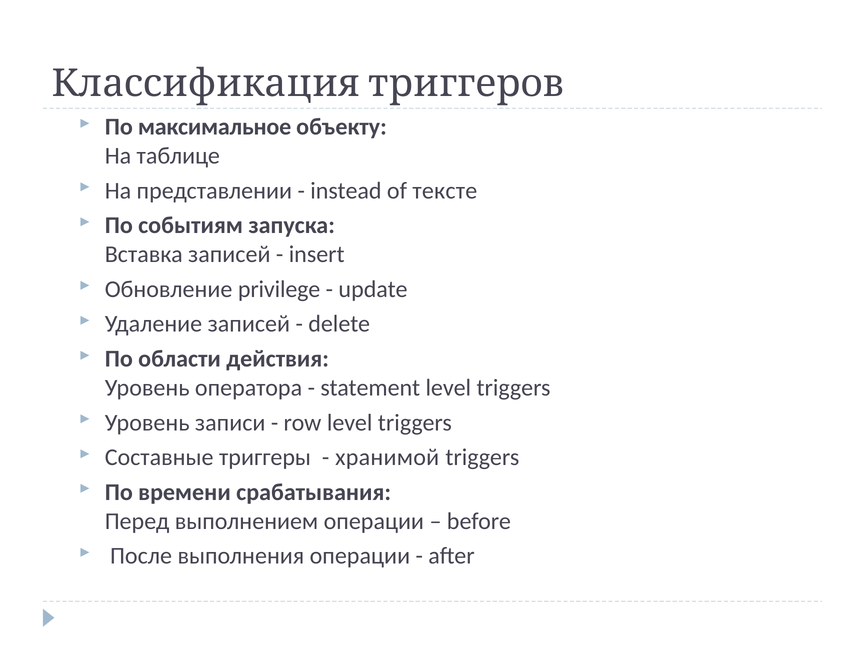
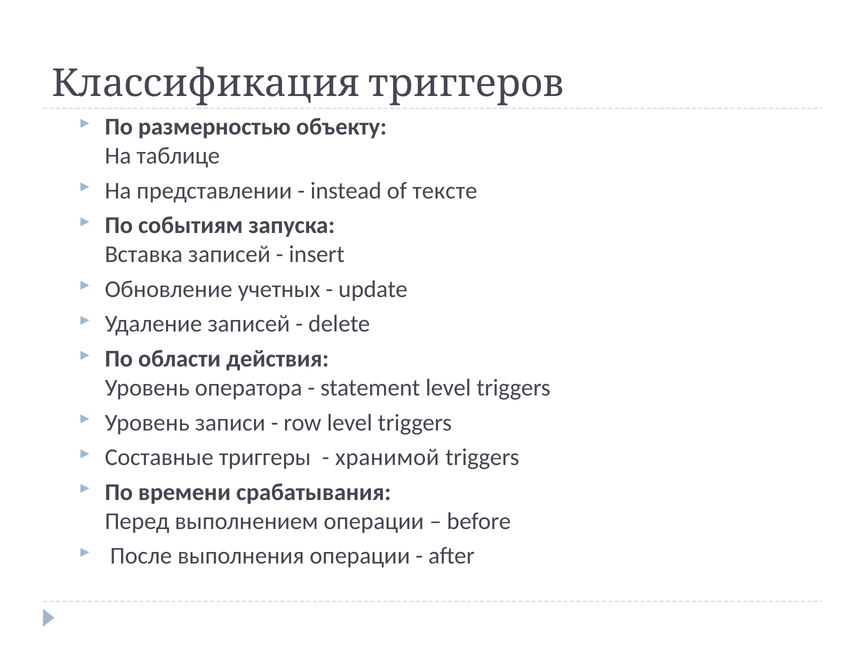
максимальное: максимальное -> размерностью (214, 127)
privilege: privilege -> учетных (279, 289)
